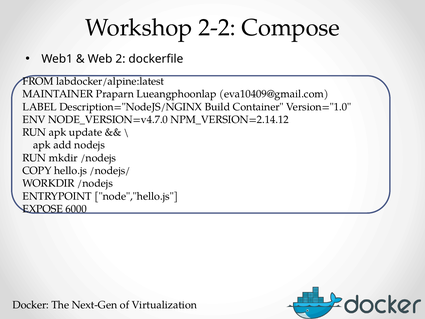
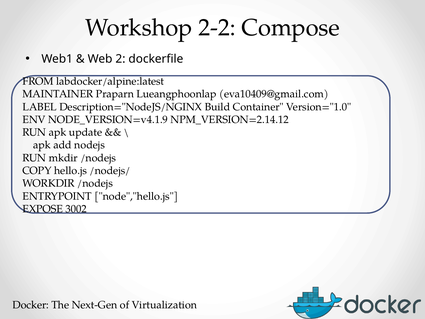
NODE_VERSION=v4.7.0: NODE_VERSION=v4.7.0 -> NODE_VERSION=v4.1.9 (108, 120)
6000: 6000 -> 3002 (76, 209)
